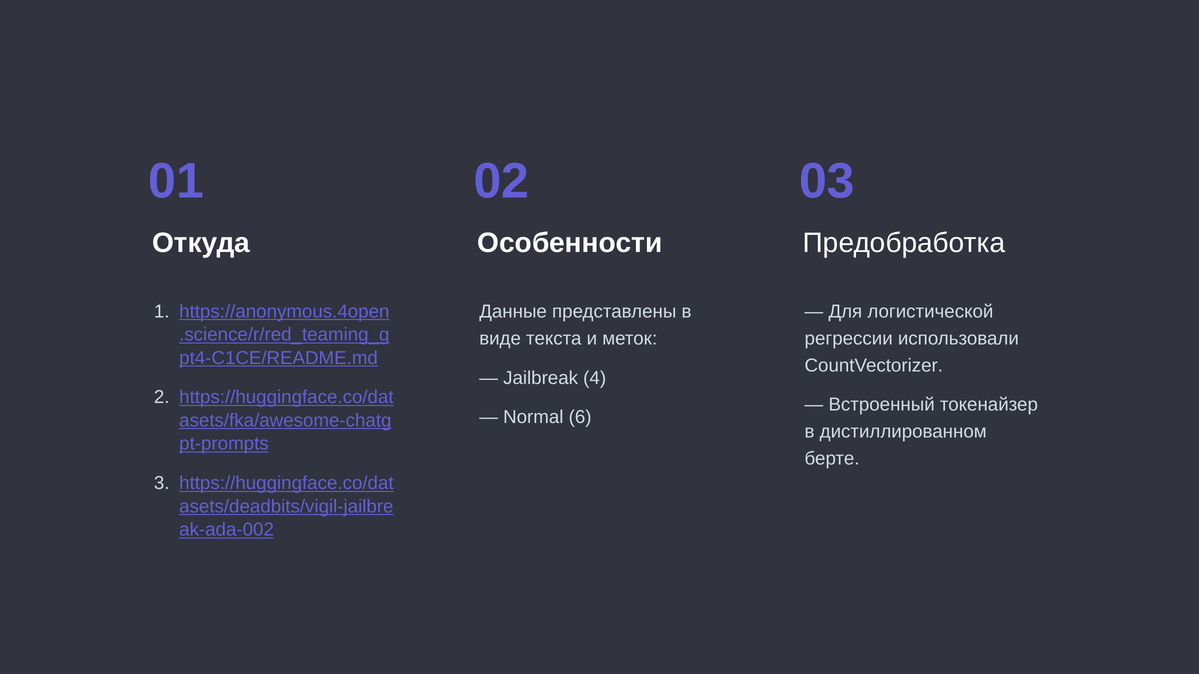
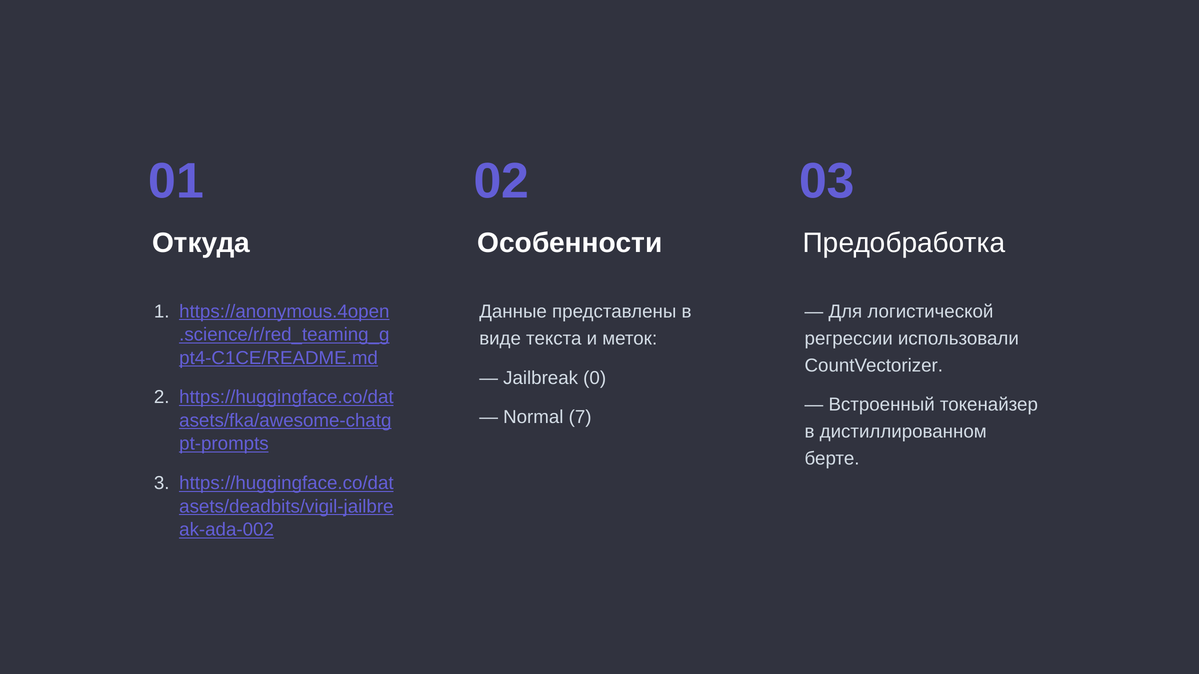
4: 4 -> 0 (595, 378)
6: 6 -> 7 (580, 418)
